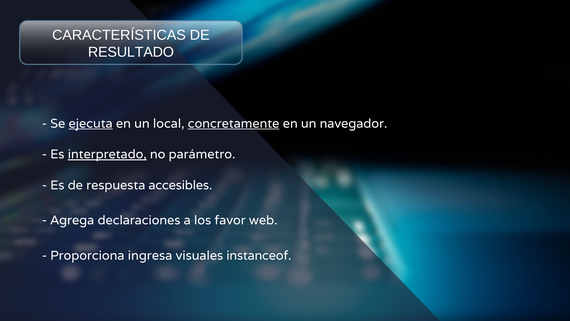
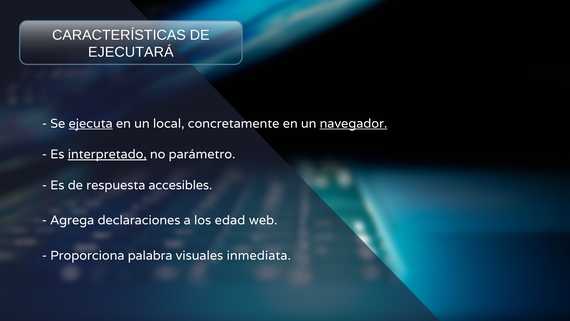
RESULTADO: RESULTADO -> EJECUTARÁ (131, 52)
concretamente underline: present -> none (234, 124)
navegador underline: none -> present (353, 124)
favor: favor -> edad (230, 220)
ingresa: ingresa -> palabra (150, 255)
instanceof: instanceof -> inmediata (259, 255)
